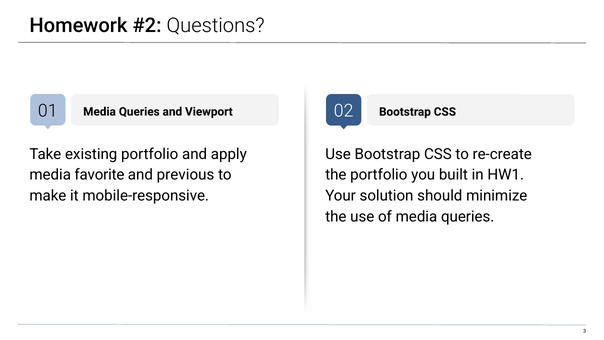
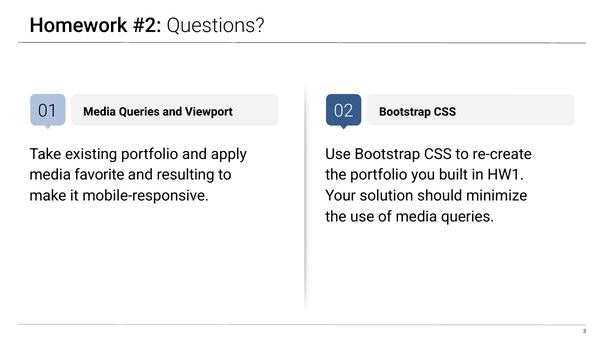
previous: previous -> resulting (186, 175)
